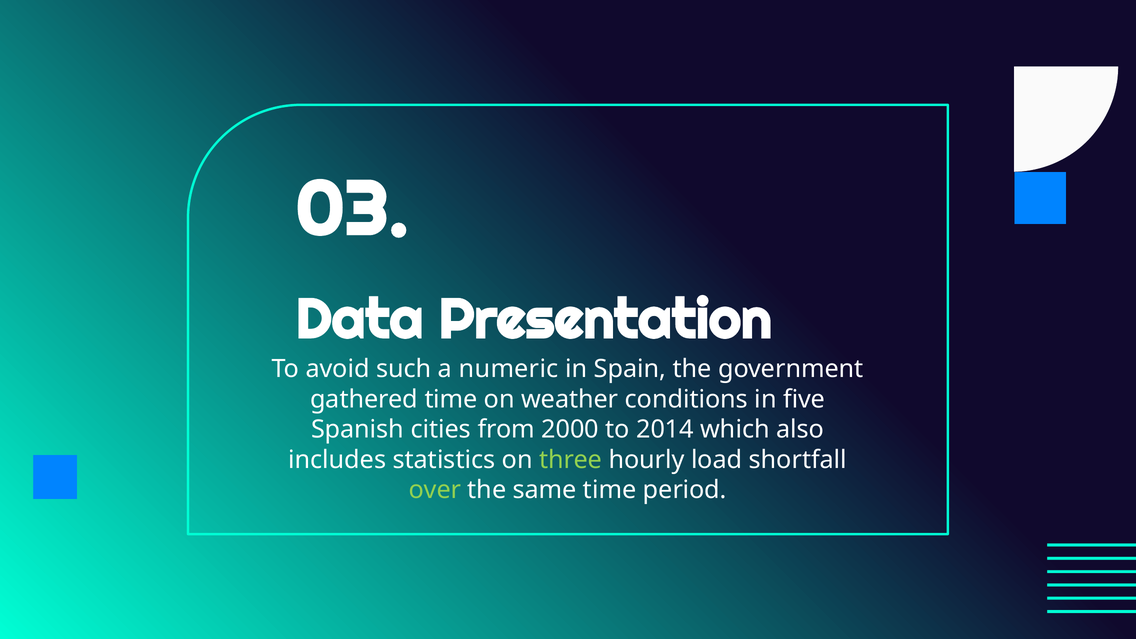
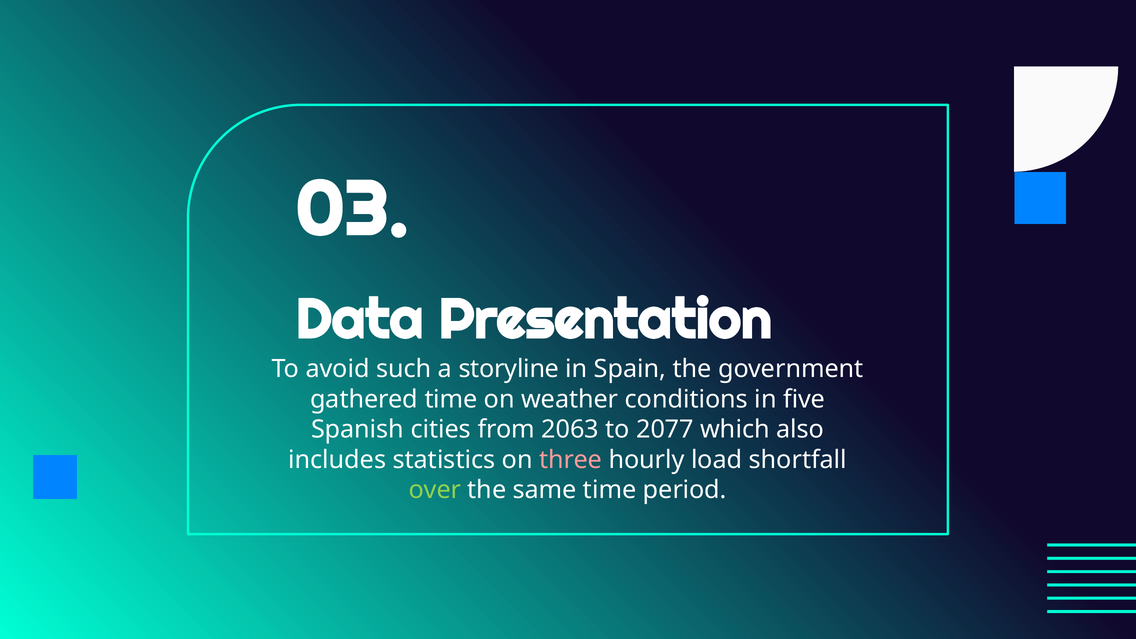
numeric: numeric -> storyline (509, 369)
2000: 2000 -> 2063 (570, 430)
2014: 2014 -> 2077 (665, 430)
three colour: light green -> pink (571, 460)
